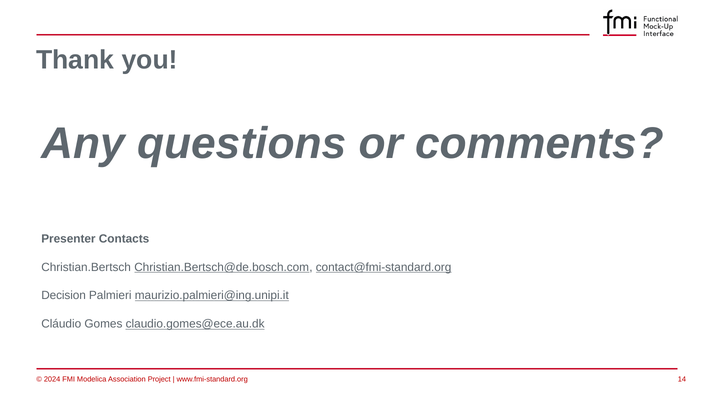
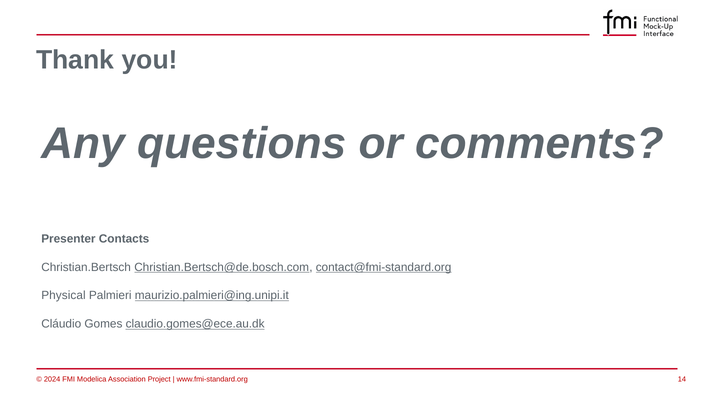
Decision: Decision -> Physical (63, 295)
